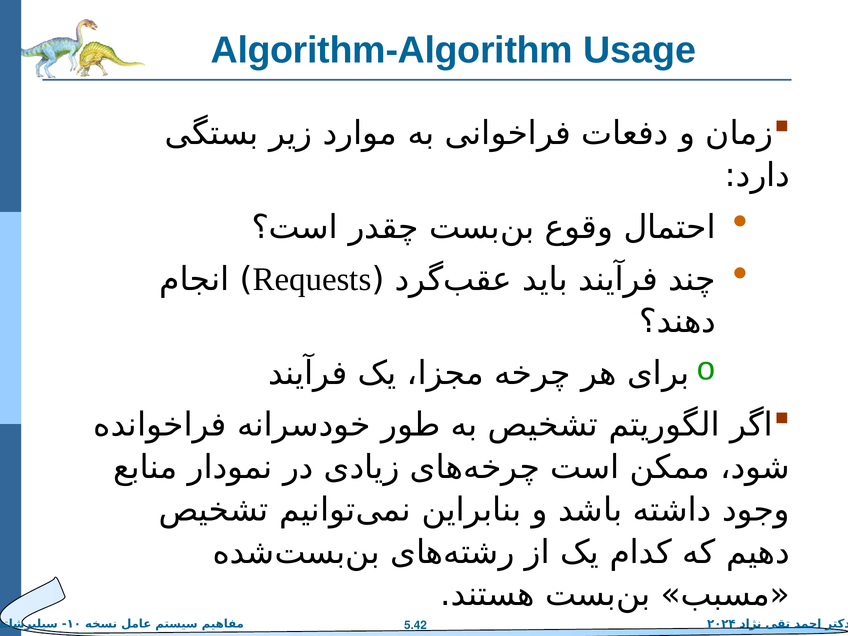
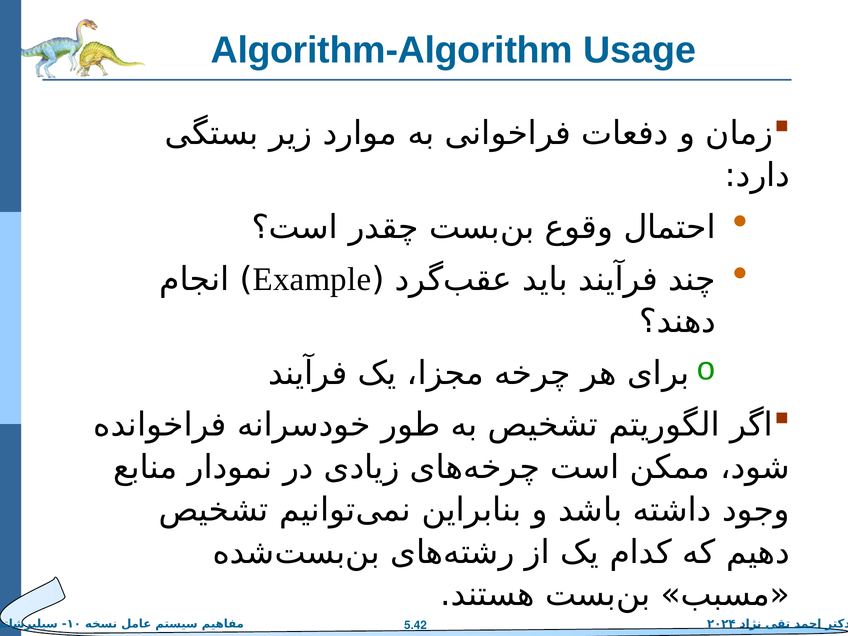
Requests: Requests -> Example (312, 279)
